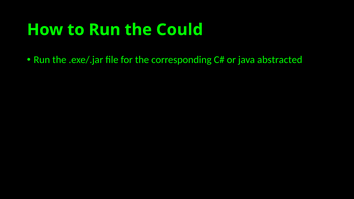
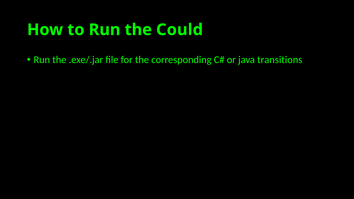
abstracted: abstracted -> transitions (280, 60)
